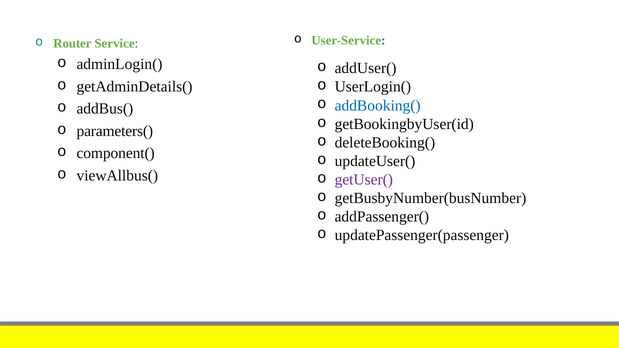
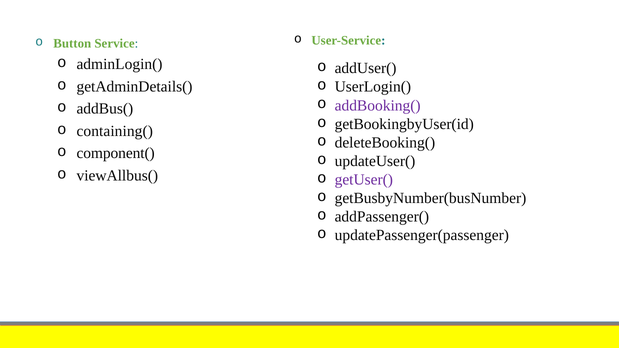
Router: Router -> Button (72, 43)
addBooking( colour: blue -> purple (378, 105)
parameters(: parameters( -> containing( (115, 131)
